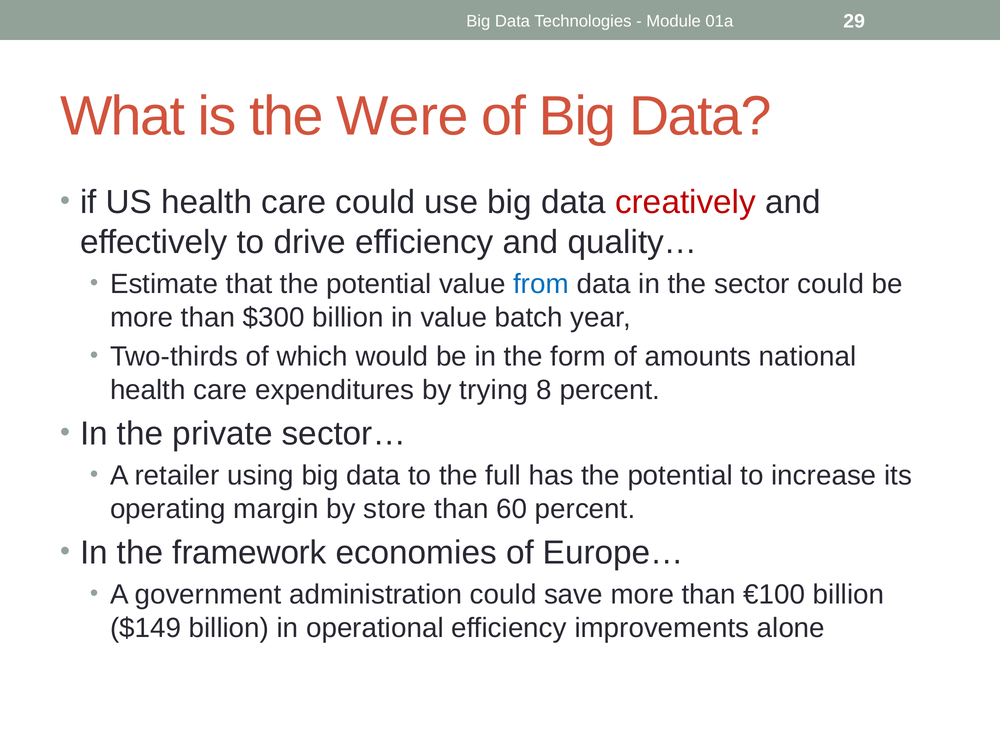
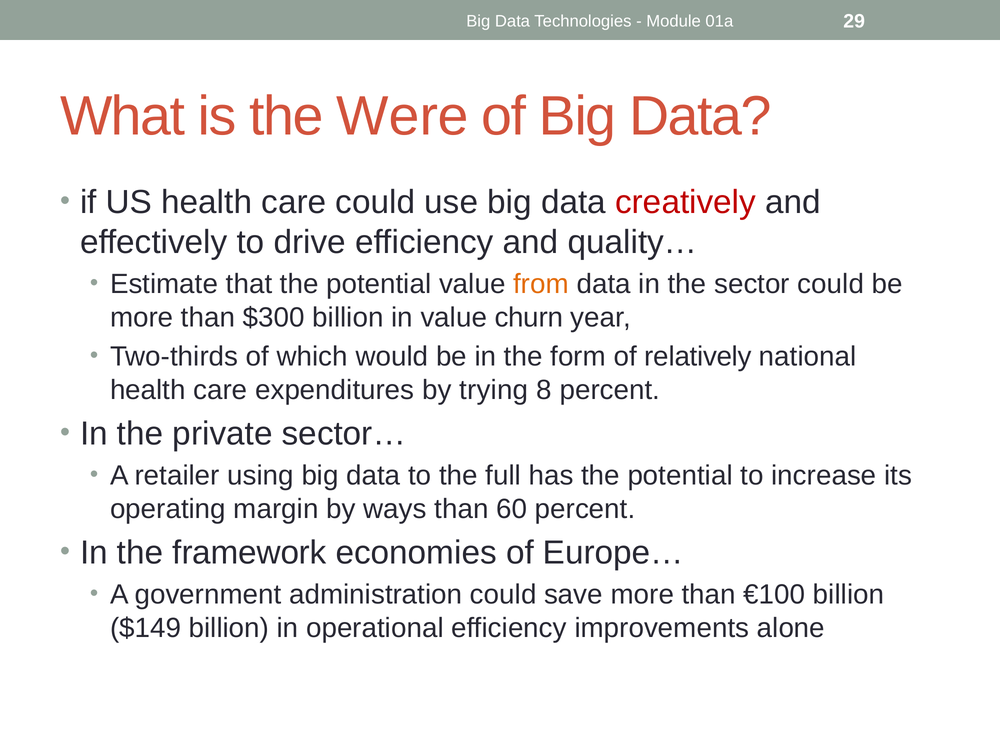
from colour: blue -> orange (541, 284)
batch: batch -> churn (529, 318)
amounts: amounts -> relatively (698, 357)
store: store -> ways (395, 509)
